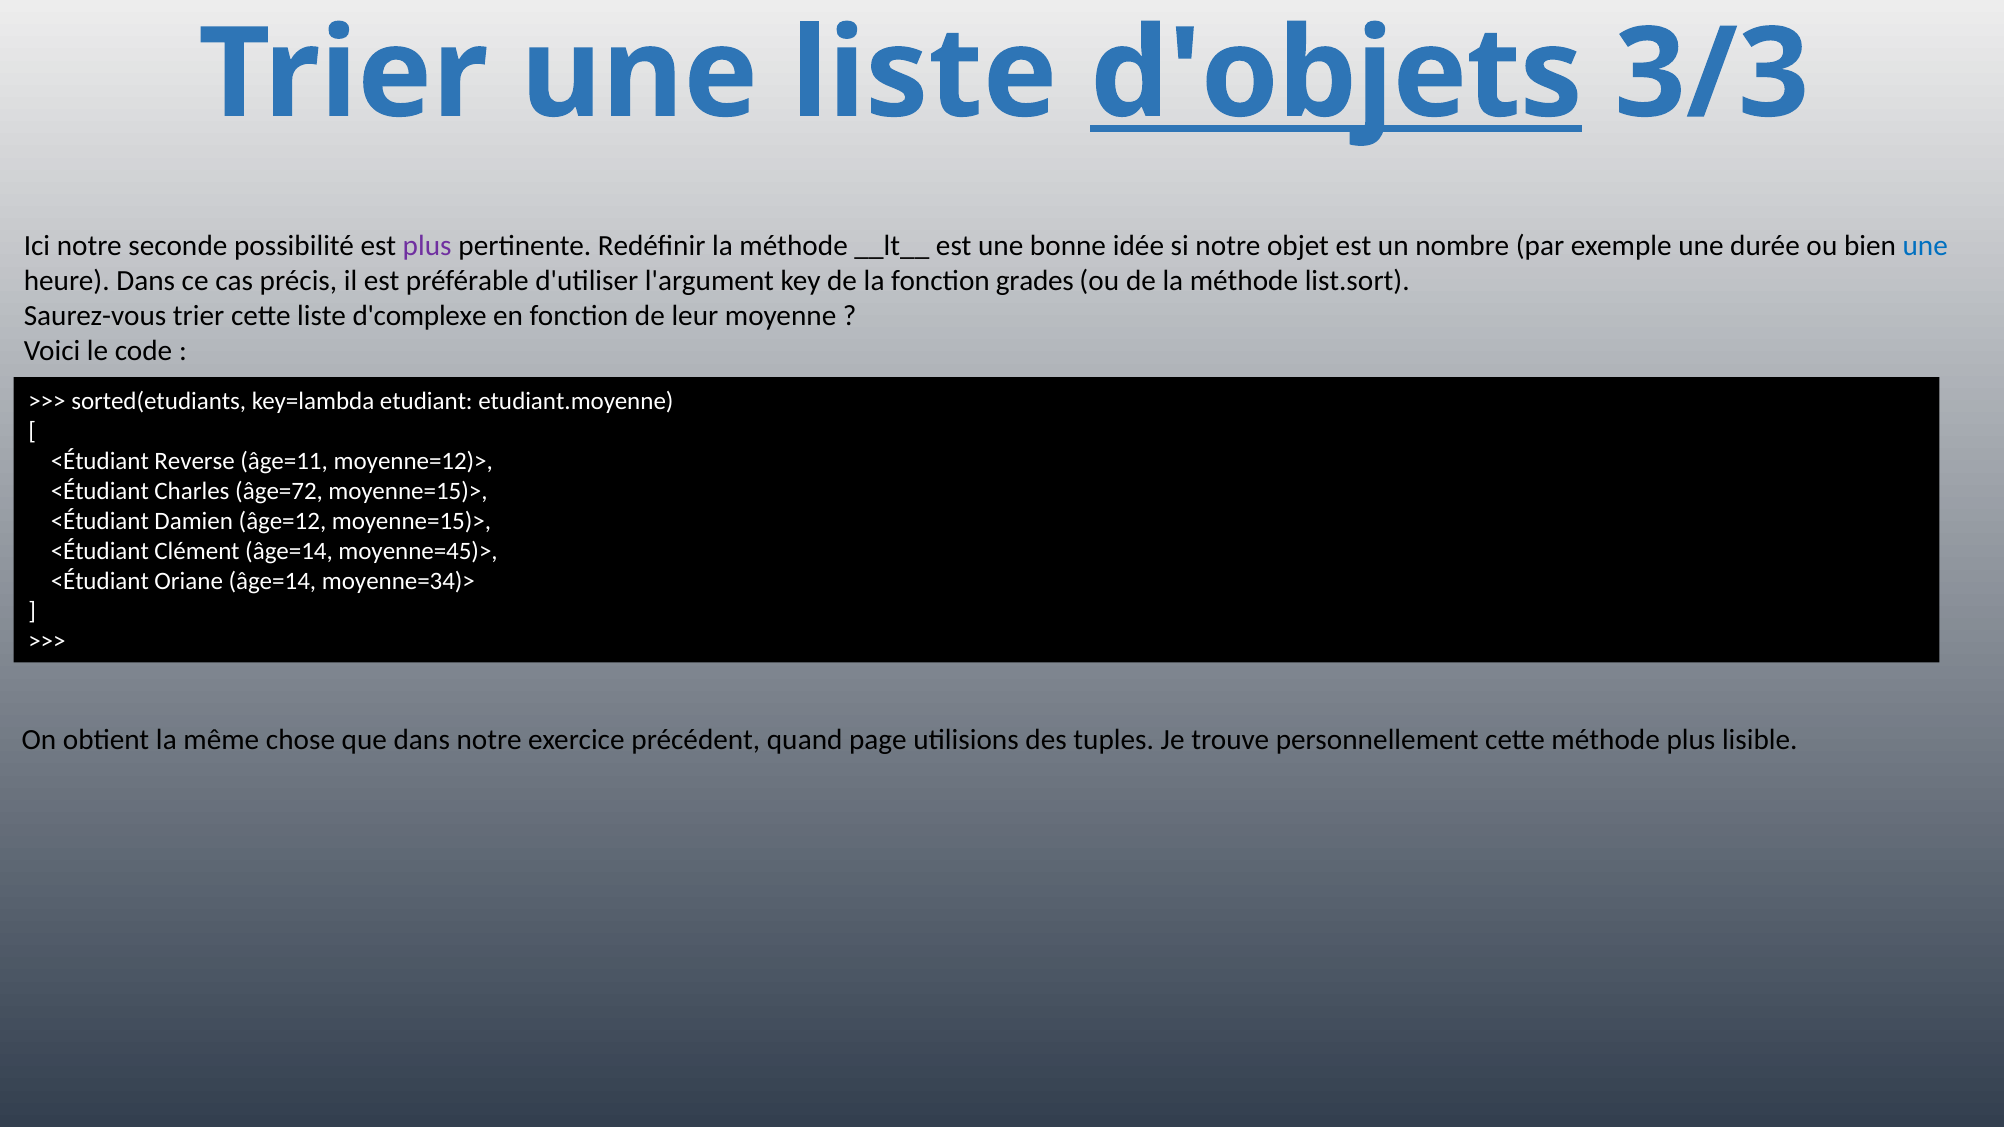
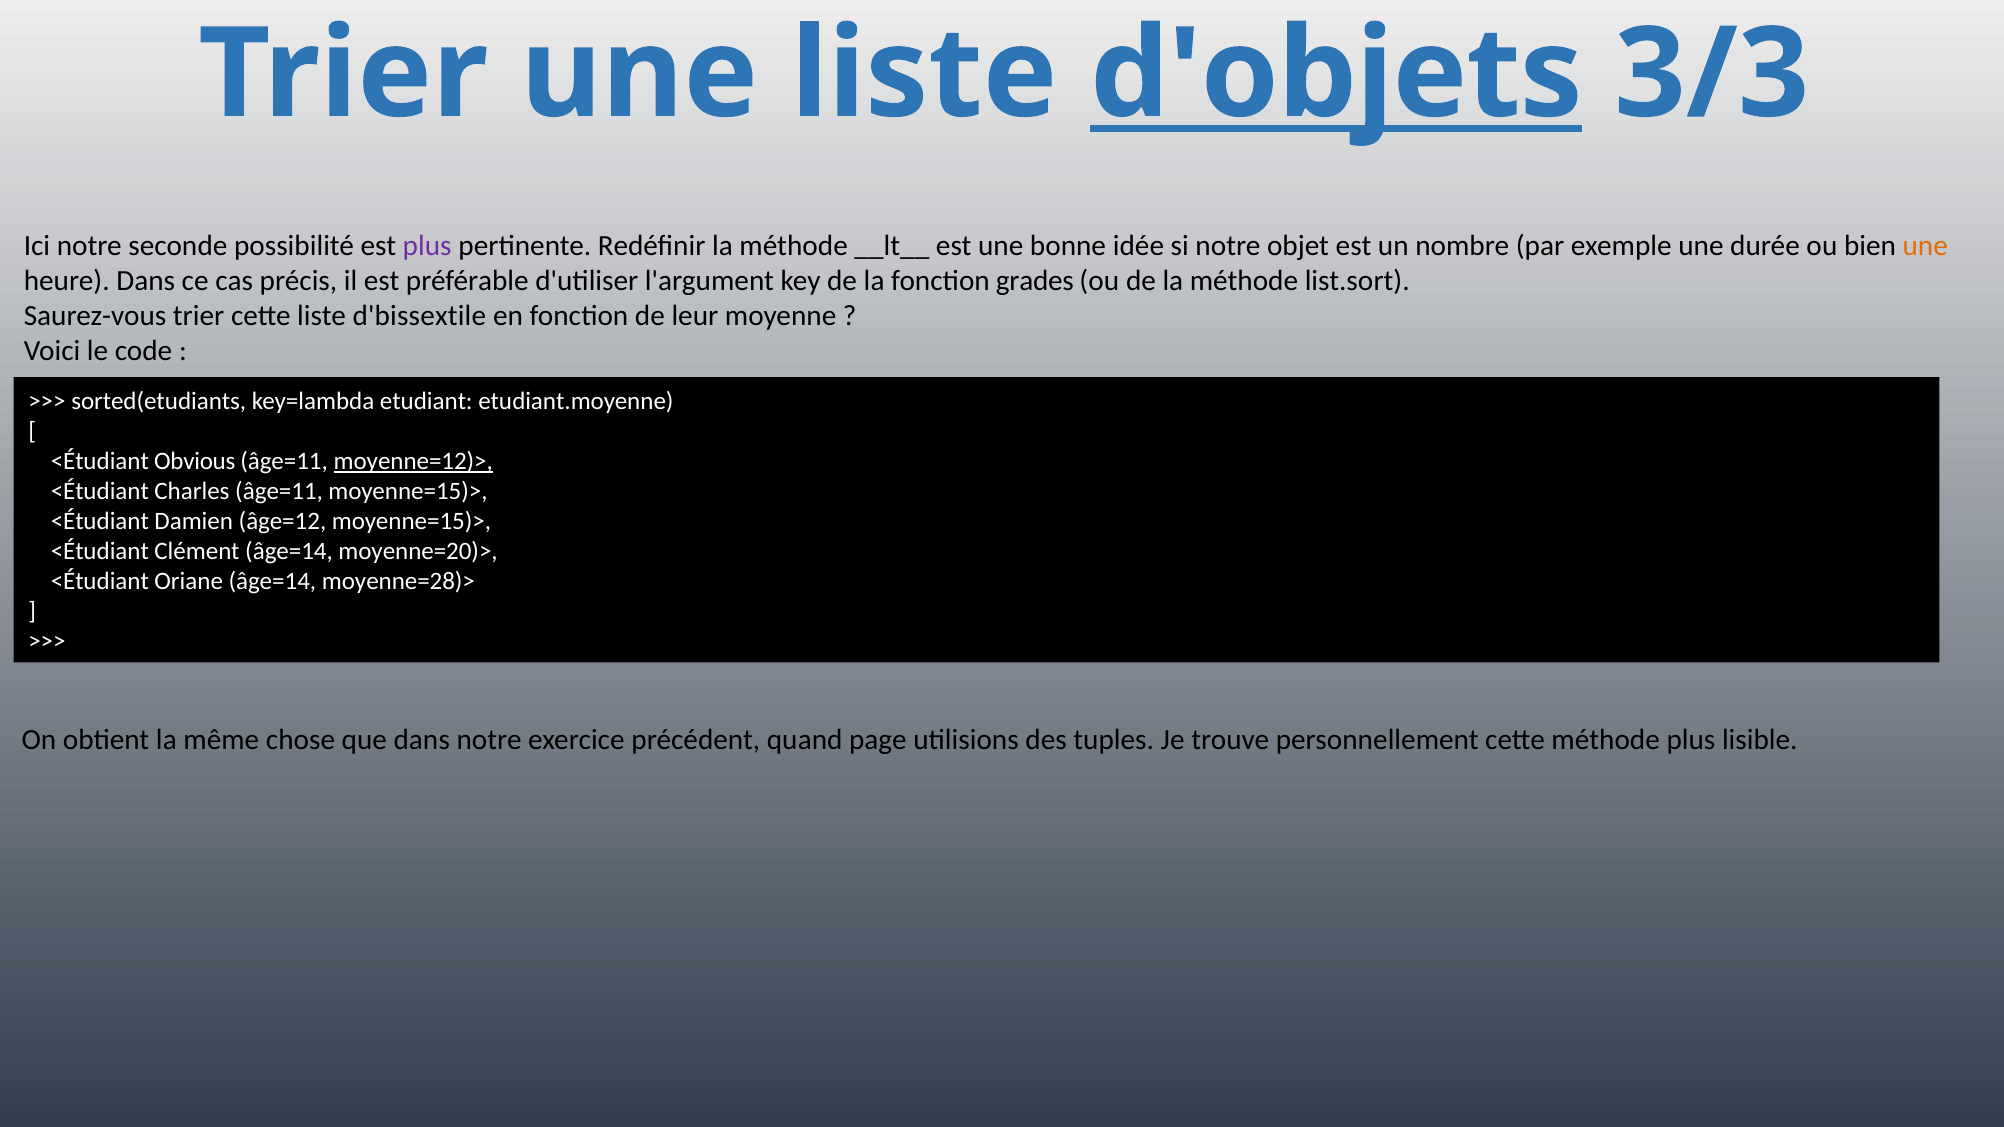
une colour: blue -> orange (1925, 246)
d'complexe: d'complexe -> d'bissextile (419, 316)
Reverse: Reverse -> Obvious (195, 462)
moyenne=12)> underline: none -> present (413, 462)
Charles âge=72: âge=72 -> âge=11 (279, 492)
moyenne=45)>: moyenne=45)> -> moyenne=20)> (418, 552)
moyenne=34)>: moyenne=34)> -> moyenne=28)> (398, 582)
